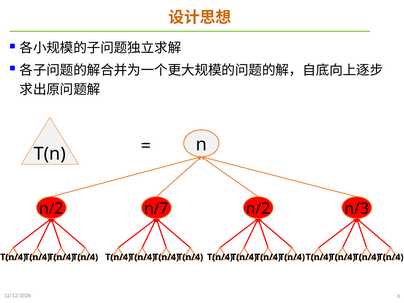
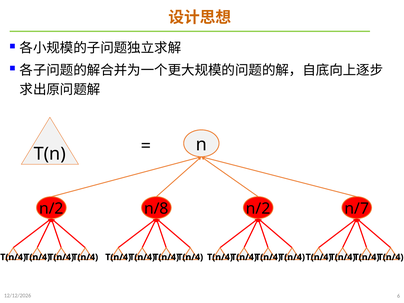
n/7: n/7 -> n/8 (156, 209)
n/3: n/3 -> n/7 (357, 209)
